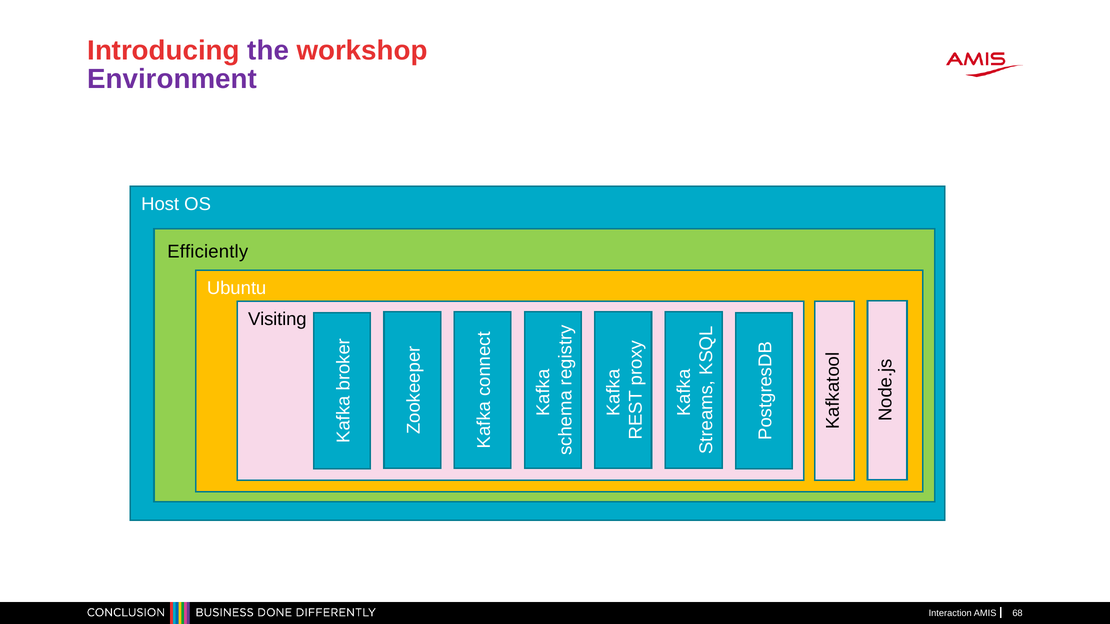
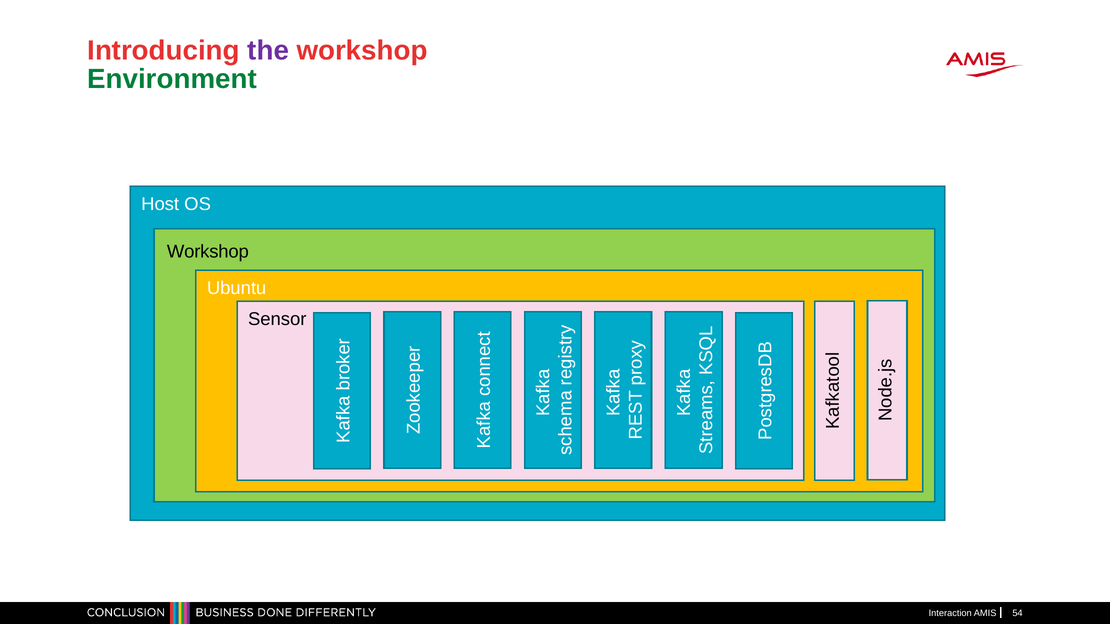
Environment colour: purple -> green (172, 79)
Efficiently: Efficiently -> Workshop (208, 252)
Visiting: Visiting -> Sensor (277, 319)
68: 68 -> 54 (1018, 614)
